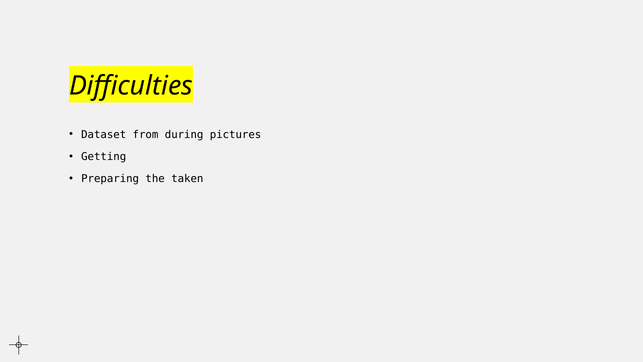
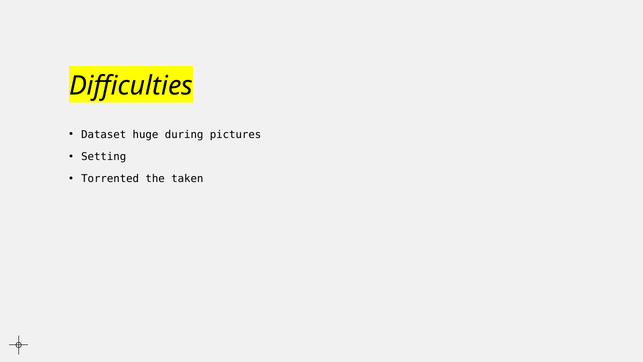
from: from -> huge (145, 134)
Getting: Getting -> Setting (104, 157)
Preparing: Preparing -> Torrented (110, 179)
